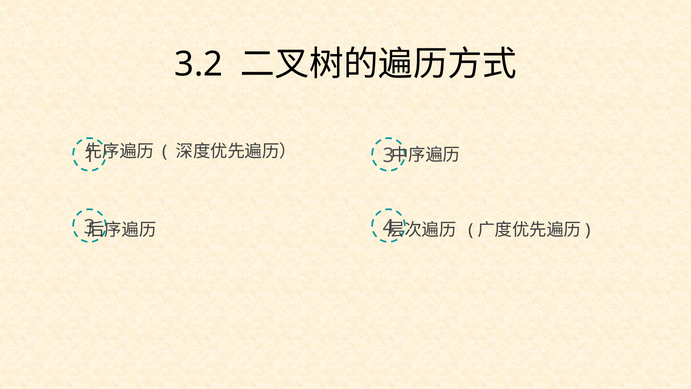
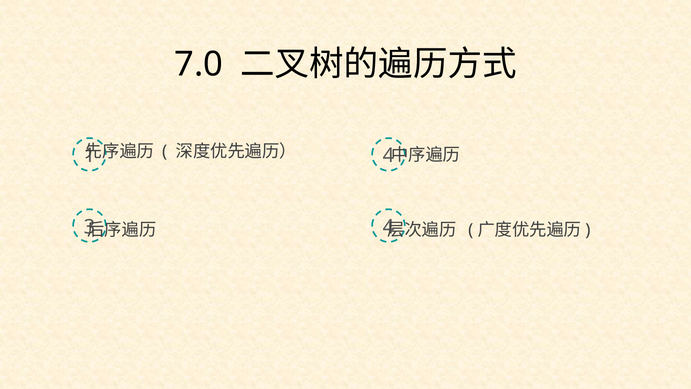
3.2: 3.2 -> 7.0 (199, 64)
3: 3 -> 4 (388, 156)
